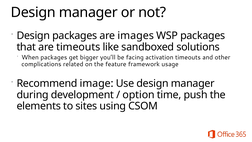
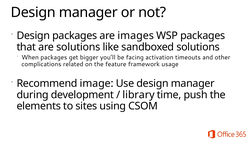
are timeouts: timeouts -> solutions (78, 47)
option: option -> library (139, 95)
